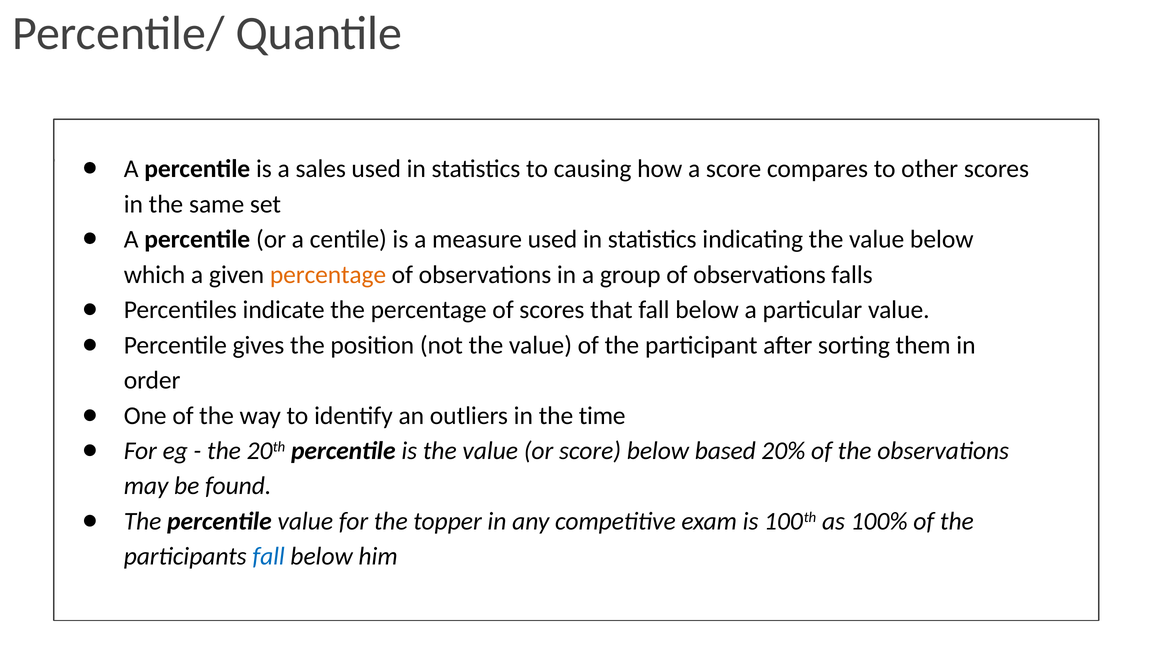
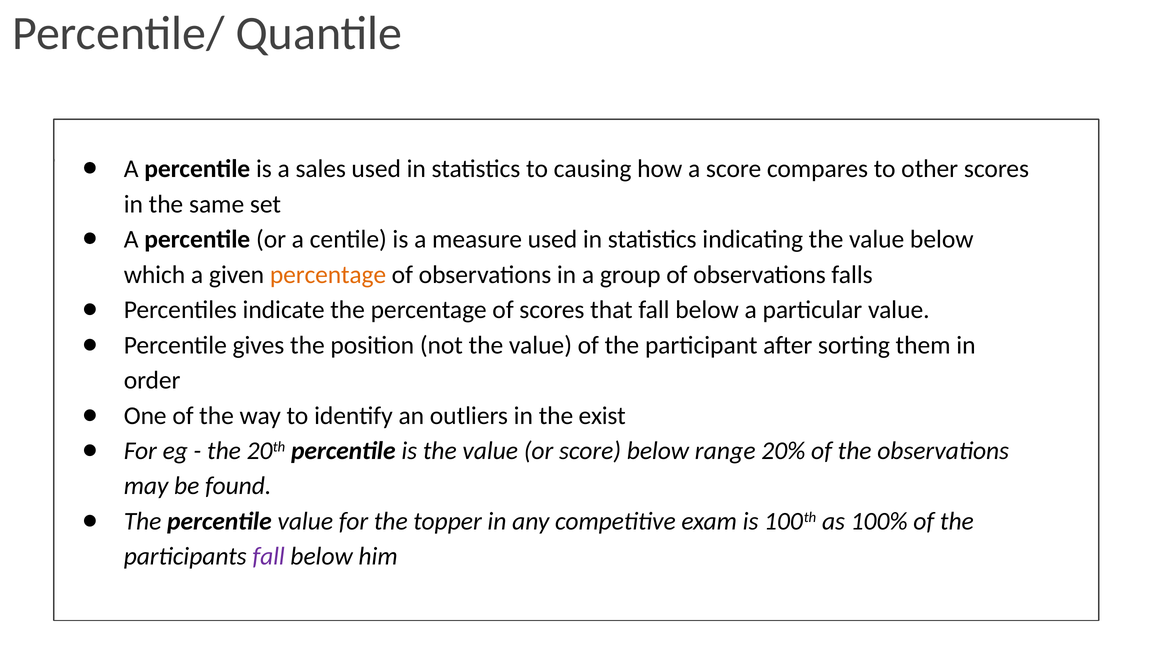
time: time -> exist (602, 416)
based: based -> range (725, 451)
fall colour: blue -> purple (269, 557)
